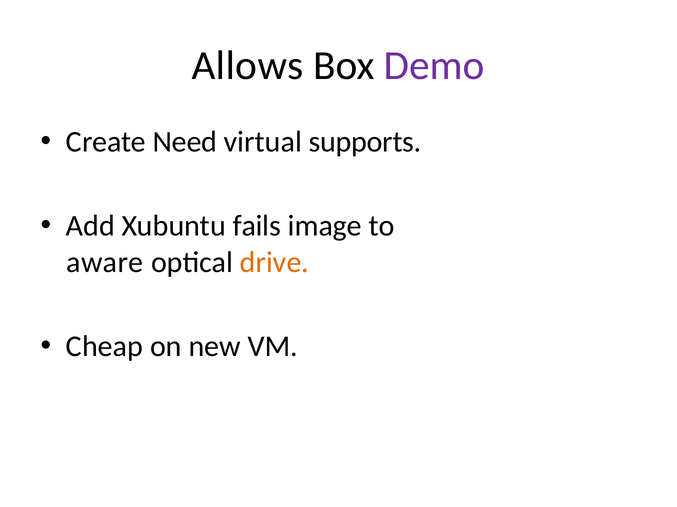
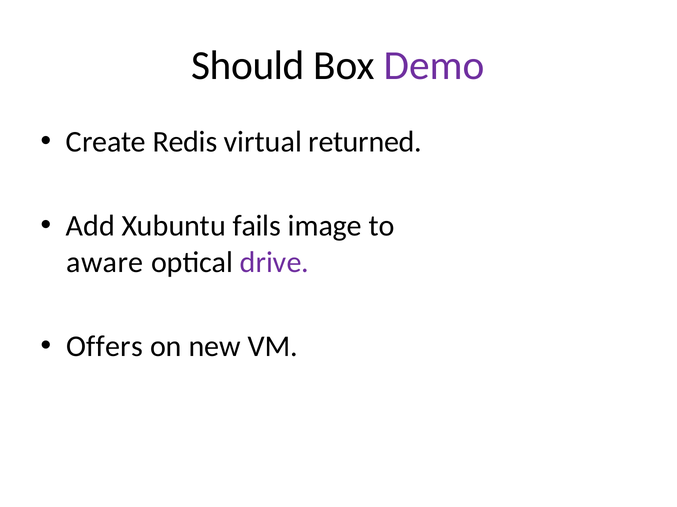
Allows: Allows -> Should (248, 66)
Need: Need -> Redis (185, 142)
supports: supports -> returned (365, 142)
drive colour: orange -> purple (274, 262)
Cheap: Cheap -> Offers (105, 347)
